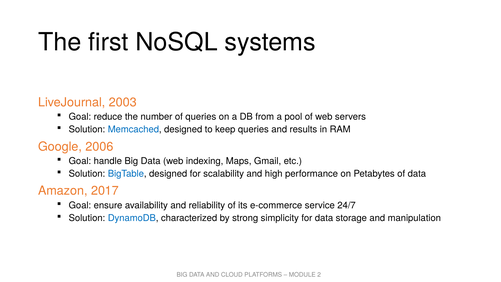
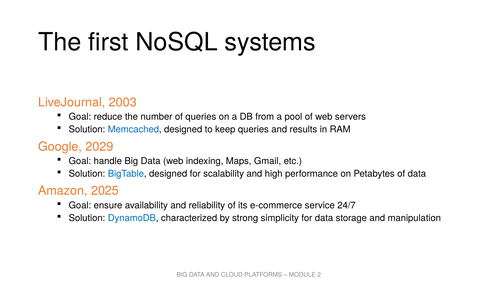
2006: 2006 -> 2029 (99, 146)
2017: 2017 -> 2025 (105, 191)
